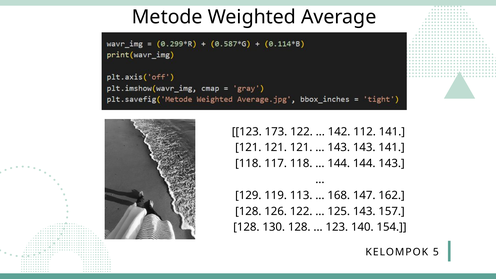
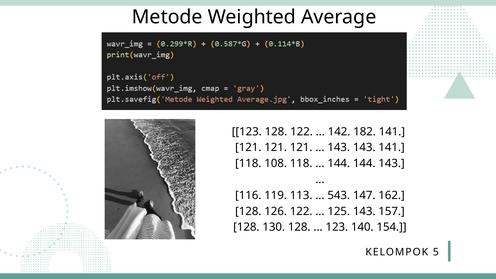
123 173: 173 -> 128 (276, 132)
112: 112 -> 182 (365, 132)
117: 117 -> 108 (276, 163)
129: 129 -> 116 (248, 195)
168: 168 -> 543 (339, 195)
